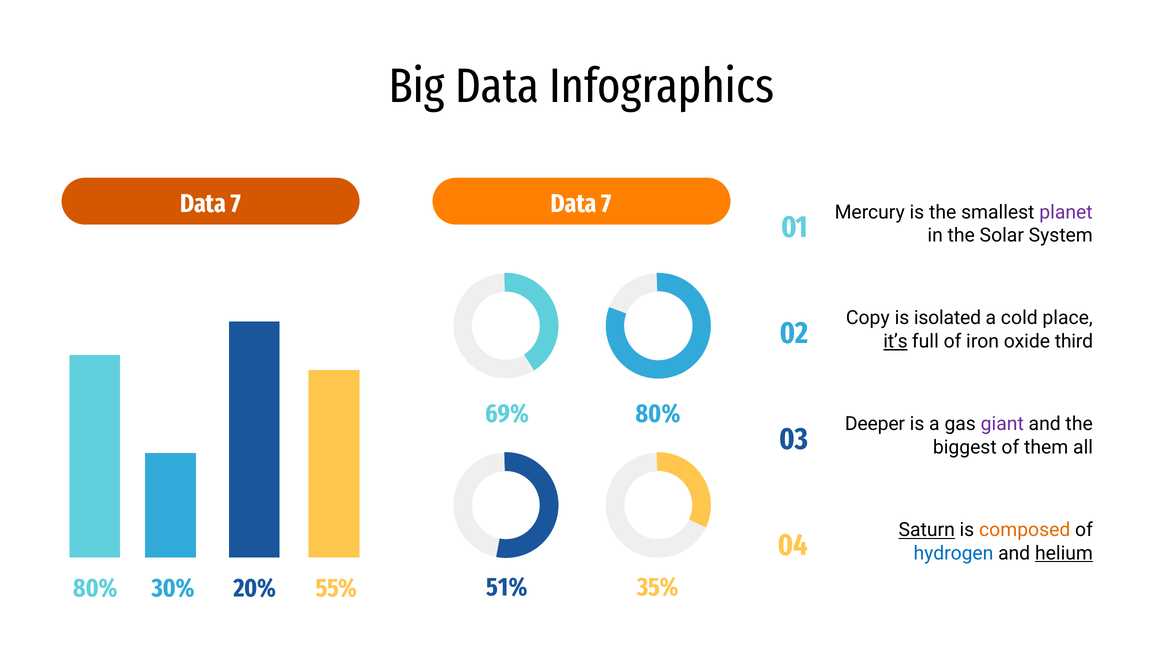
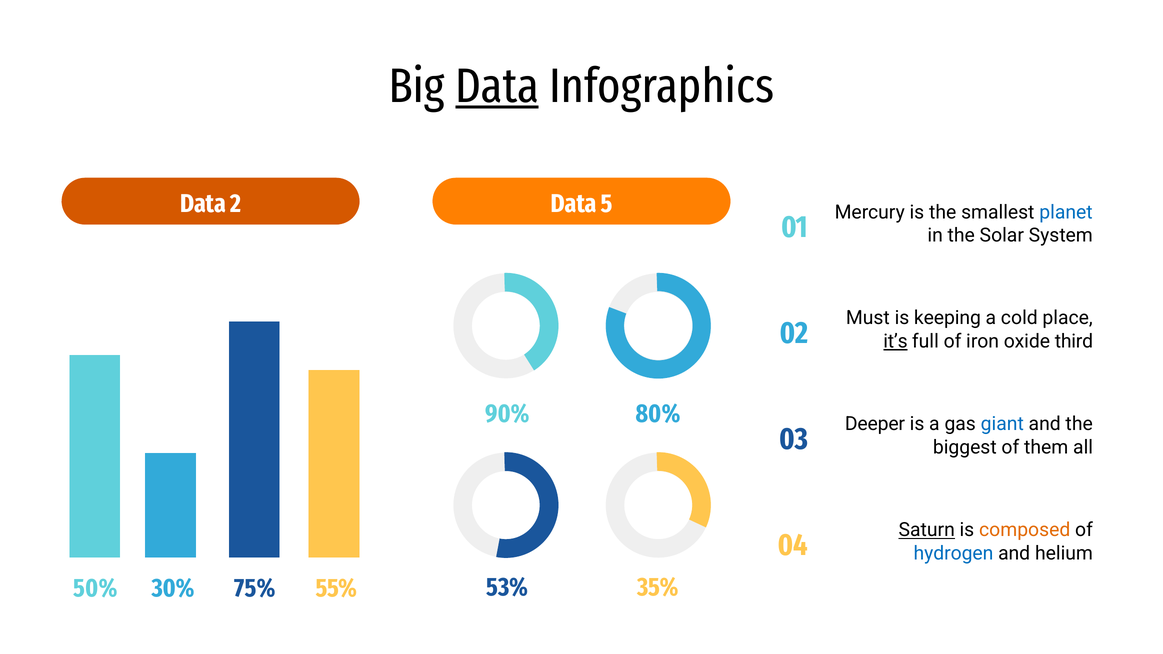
Data underline: none -> present (497, 86)
7: 7 -> 2 (236, 204)
7: 7 -> 5 (607, 204)
planet colour: purple -> blue (1066, 212)
Copy: Copy -> Must (868, 318)
isolated: isolated -> keeping (947, 318)
69%: 69% -> 90% (507, 414)
giant colour: purple -> blue (1002, 424)
helium underline: present -> none (1064, 553)
51%: 51% -> 53% (507, 588)
80%: 80% -> 50% (95, 589)
20%: 20% -> 75% (255, 589)
